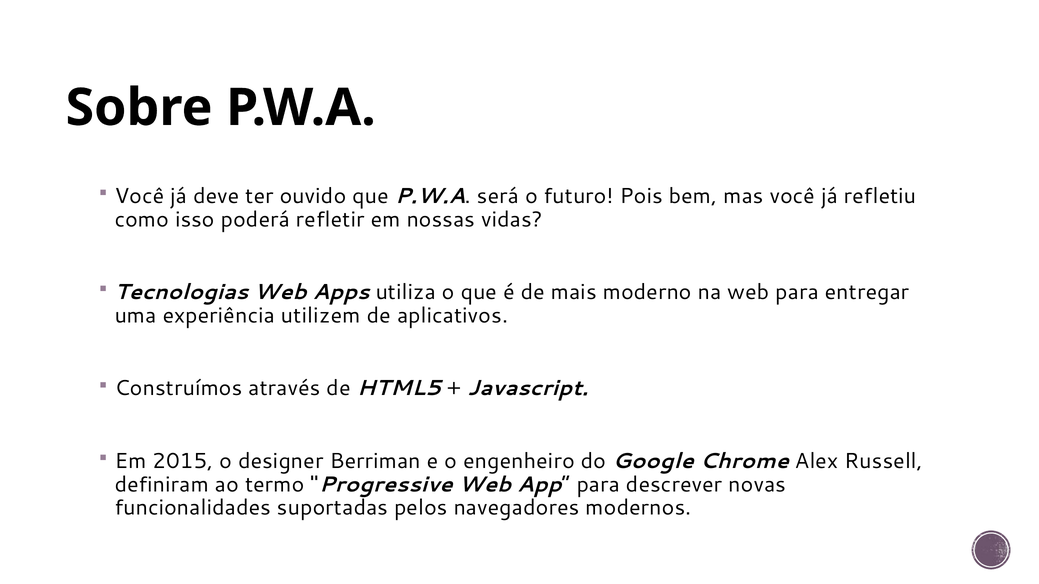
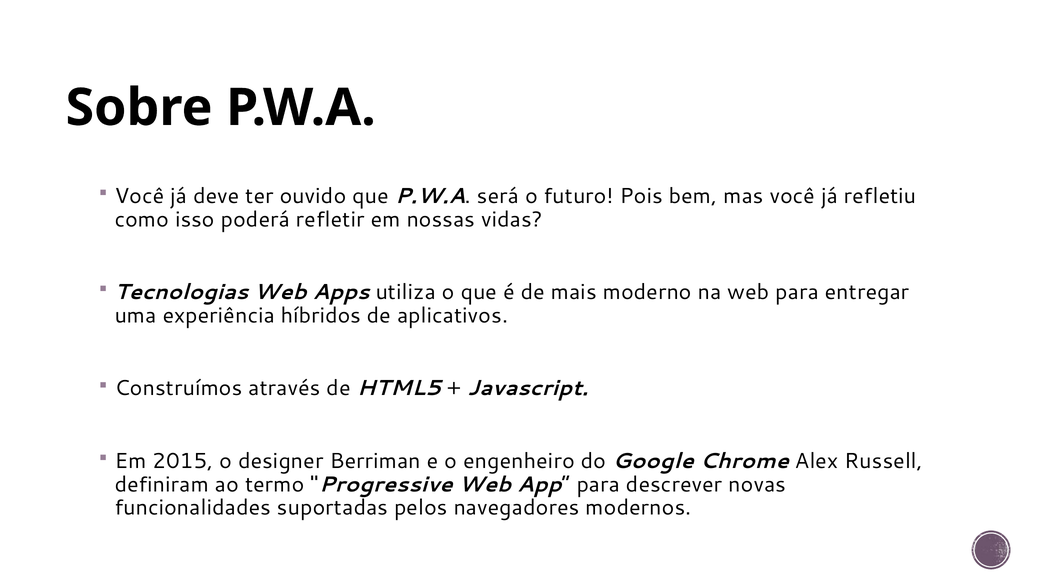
utilizem: utilizem -> híbridos (321, 316)
